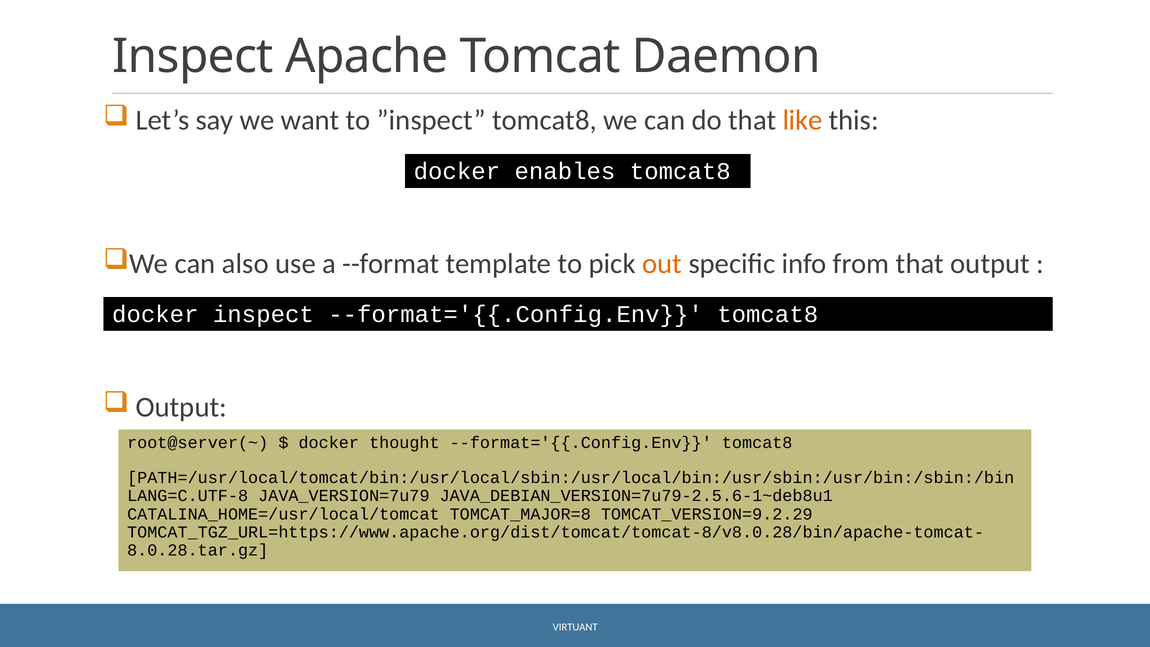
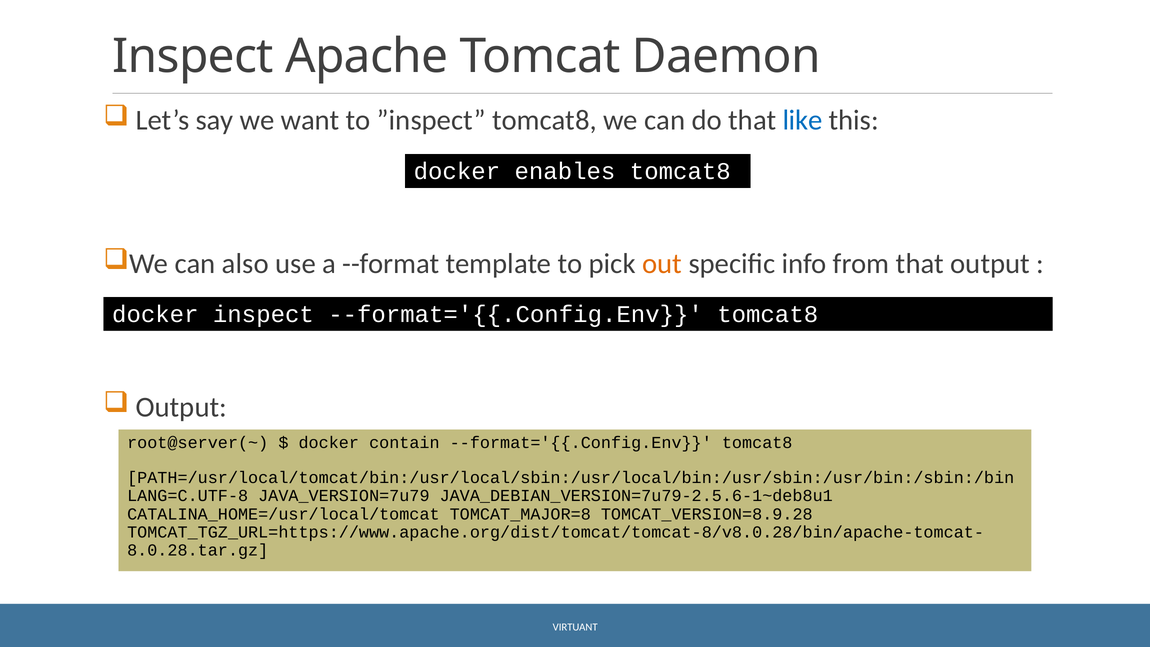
like colour: orange -> blue (802, 120)
thought: thought -> contain (404, 443)
TOMCAT_VERSION=9.2.29: TOMCAT_VERSION=9.2.29 -> TOMCAT_VERSION=8.9.28 (707, 514)
